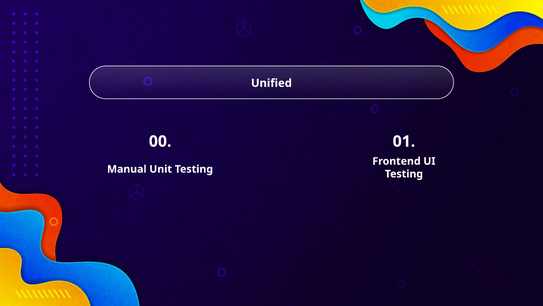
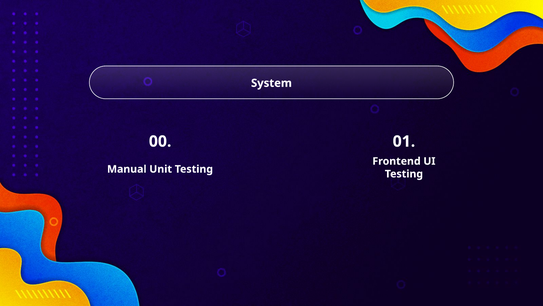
Unified: Unified -> System (271, 83)
